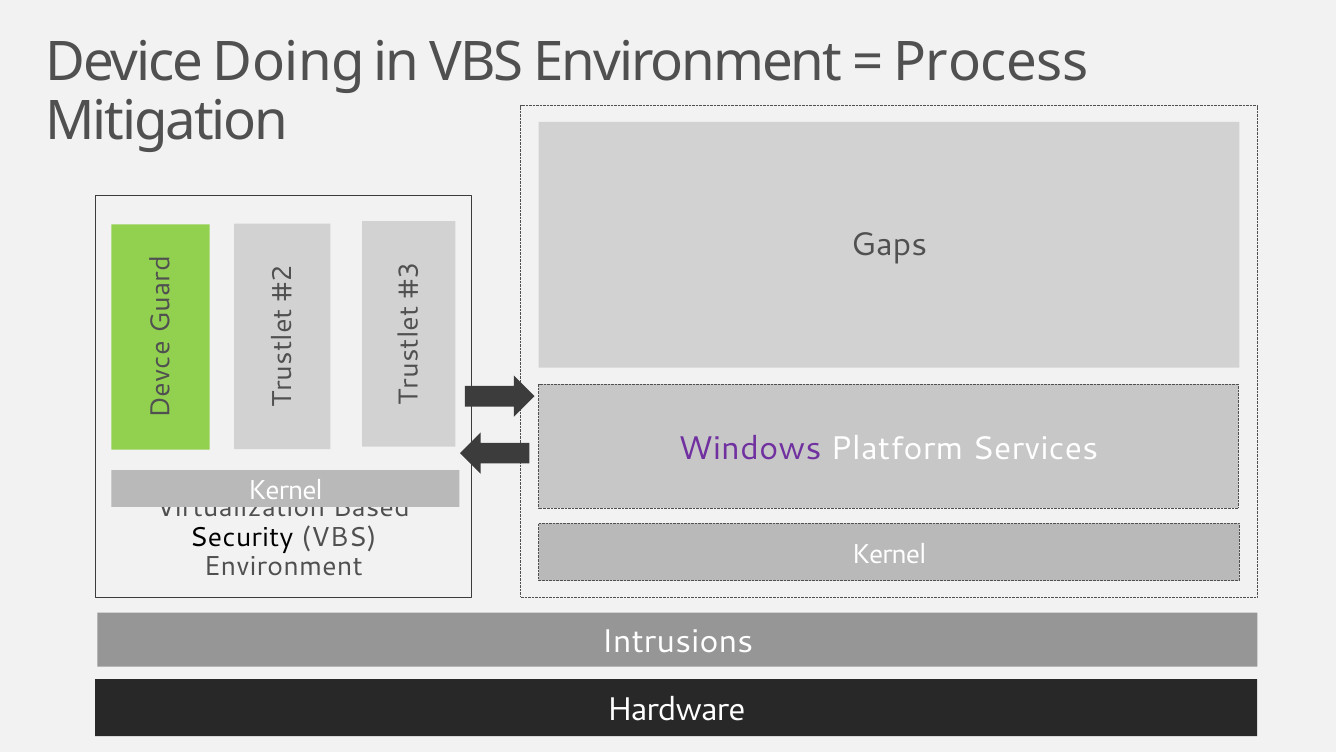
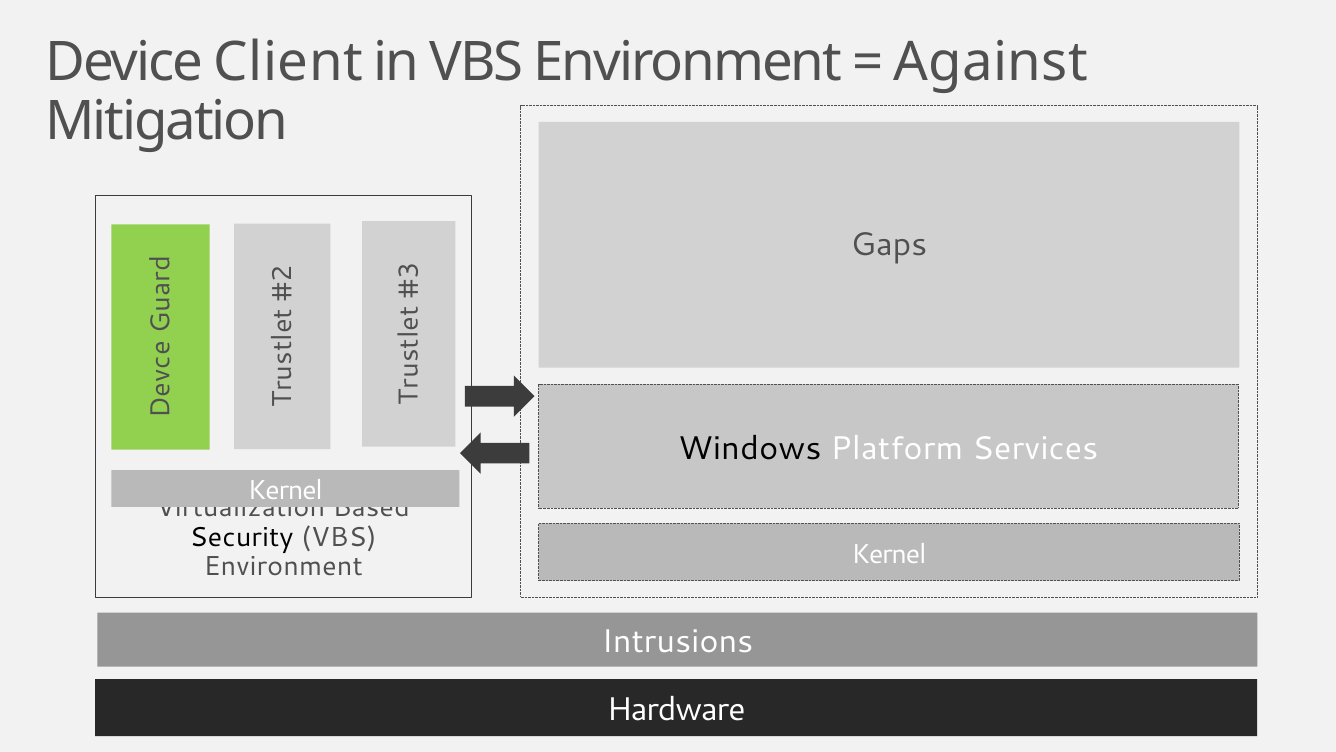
Doing: Doing -> Client (288, 63)
Process: Process -> Against (991, 63)
Windows colour: purple -> black (750, 448)
